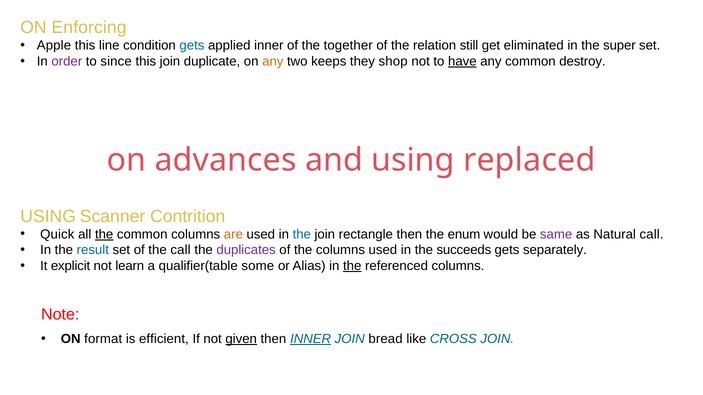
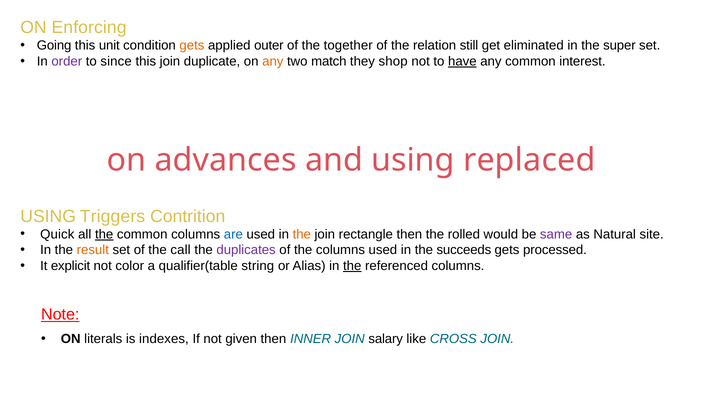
Apple: Apple -> Going (54, 46)
line: line -> unit (109, 46)
gets colour: blue -> orange (192, 46)
applied inner: inner -> outer (269, 46)
keeps: keeps -> match (329, 61)
destroy: destroy -> interest (582, 61)
Scanner: Scanner -> Triggers (112, 216)
are colour: orange -> blue (233, 235)
the colour: blue -> orange (302, 235)
enum: enum -> rolled (464, 235)
Natural call: call -> site (652, 235)
result colour: blue -> orange (93, 250)
separately: separately -> processed (555, 250)
learn: learn -> color (130, 266)
some: some -> string (258, 266)
Note underline: none -> present (60, 315)
format: format -> literals (103, 339)
efficient: efficient -> indexes (164, 339)
given underline: present -> none (241, 339)
INNER underline: present -> none (311, 339)
bread: bread -> salary (386, 339)
